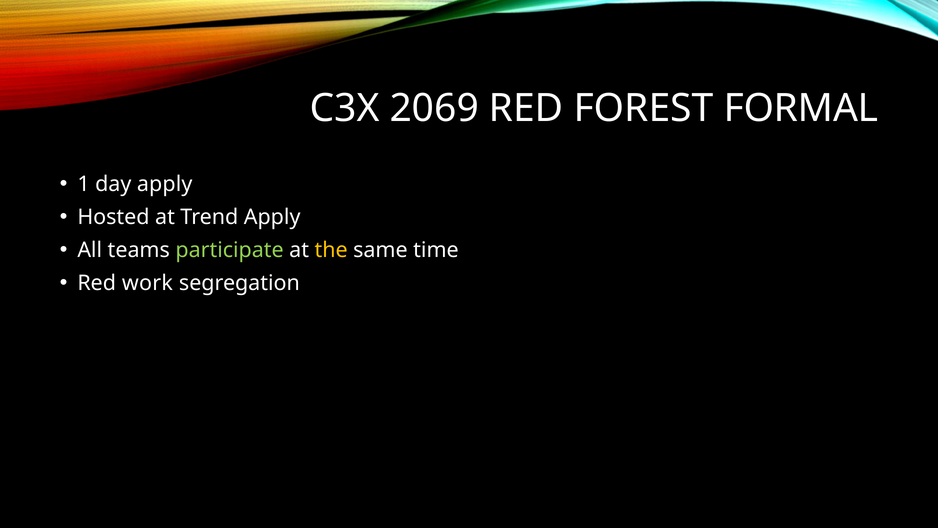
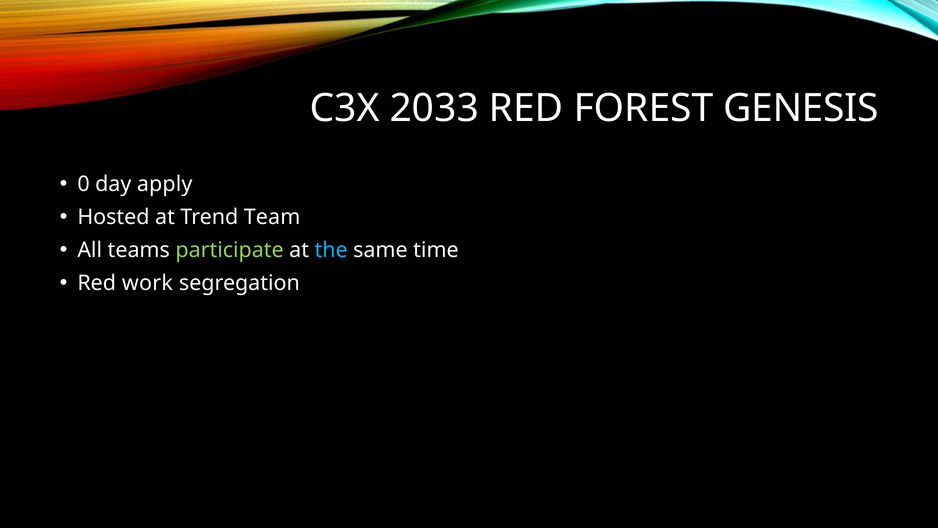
2069: 2069 -> 2033 (434, 108)
FORMAL: FORMAL -> GENESIS (801, 108)
1: 1 -> 0 (84, 184)
Trend Apply: Apply -> Team (272, 217)
the colour: yellow -> light blue (331, 250)
